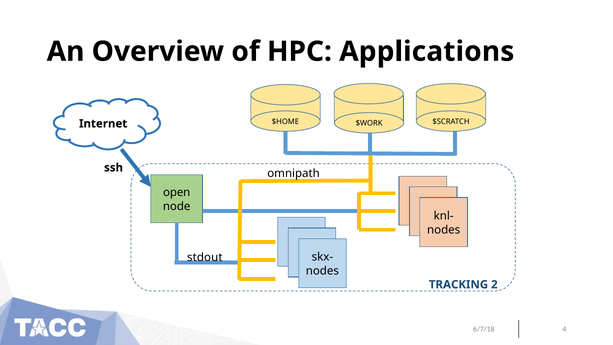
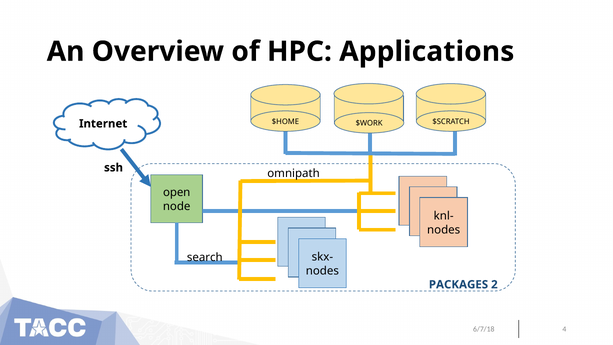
stdout: stdout -> search (205, 257)
TRACKING: TRACKING -> PACKAGES (458, 284)
